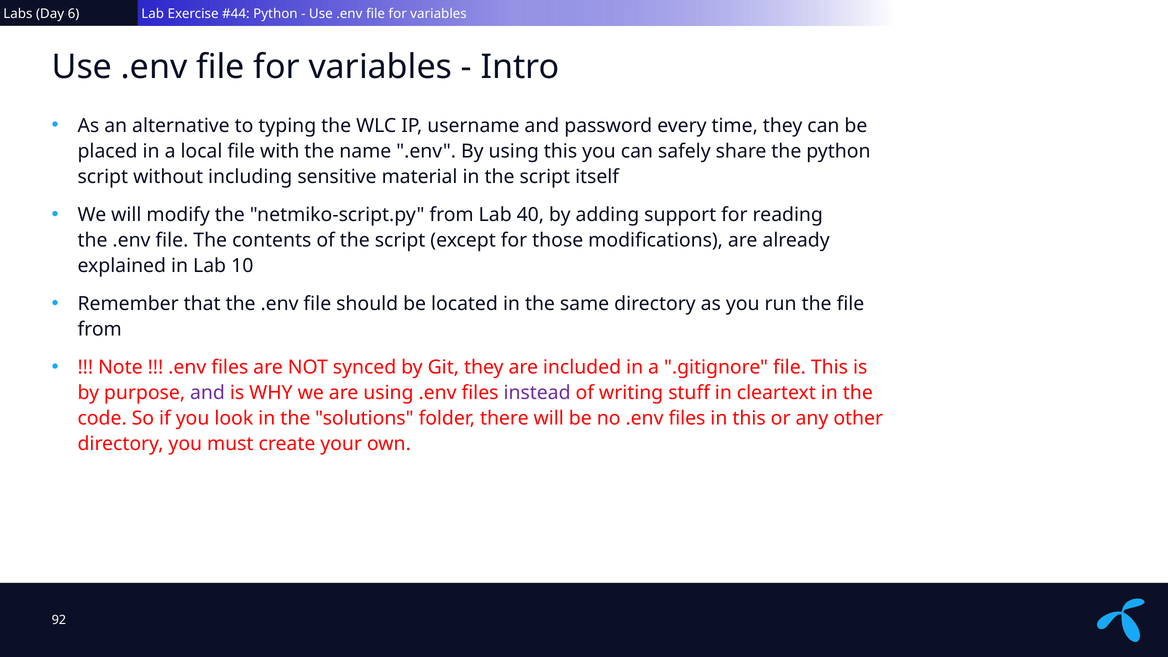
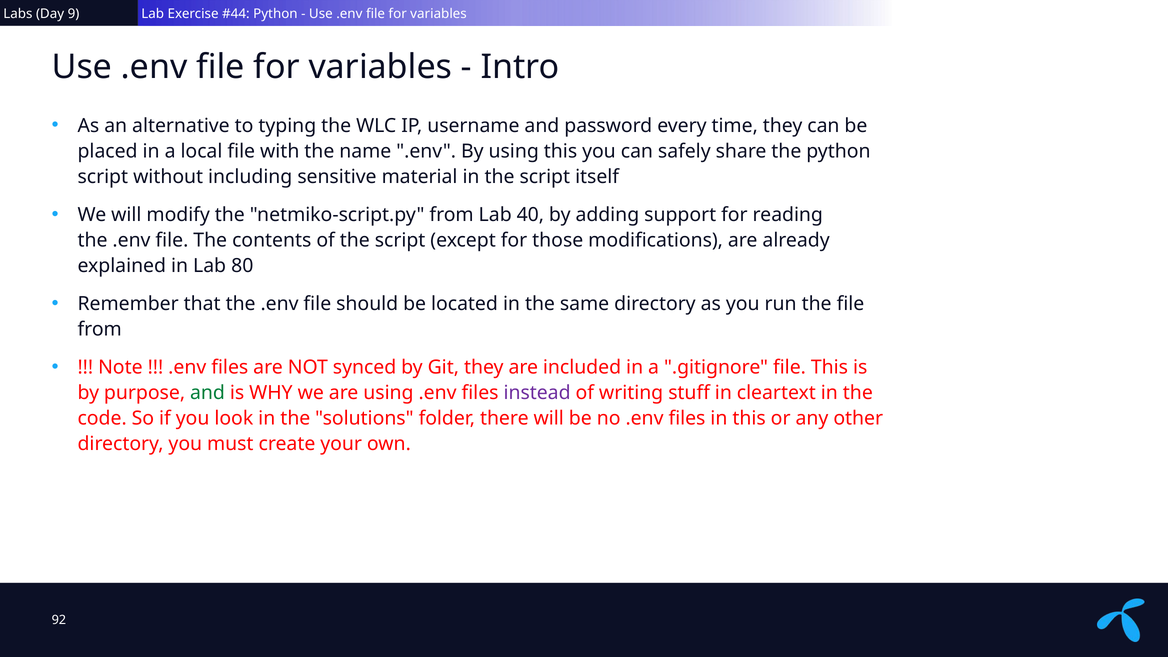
6: 6 -> 9 (74, 14)
10: 10 -> 80 (242, 266)
and colour: purple -> green (207, 393)
